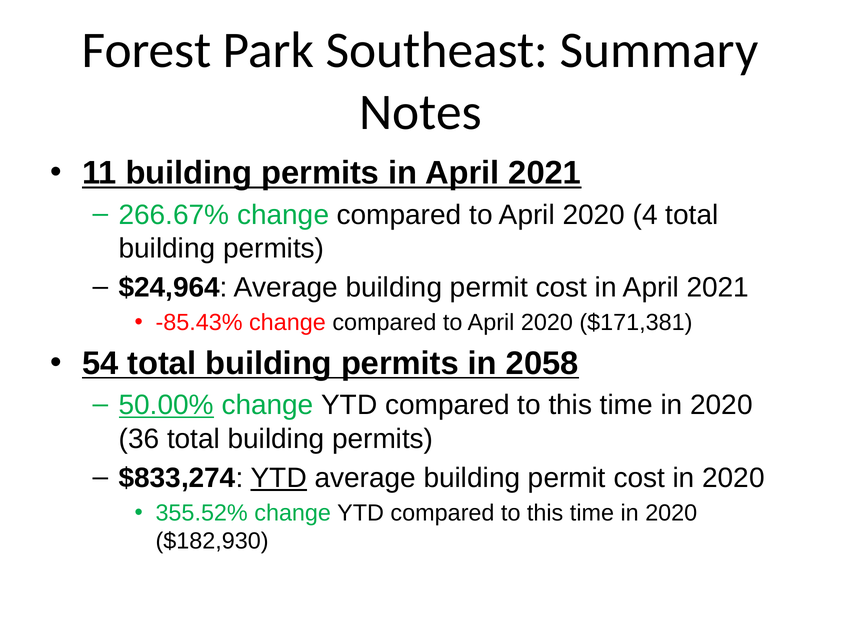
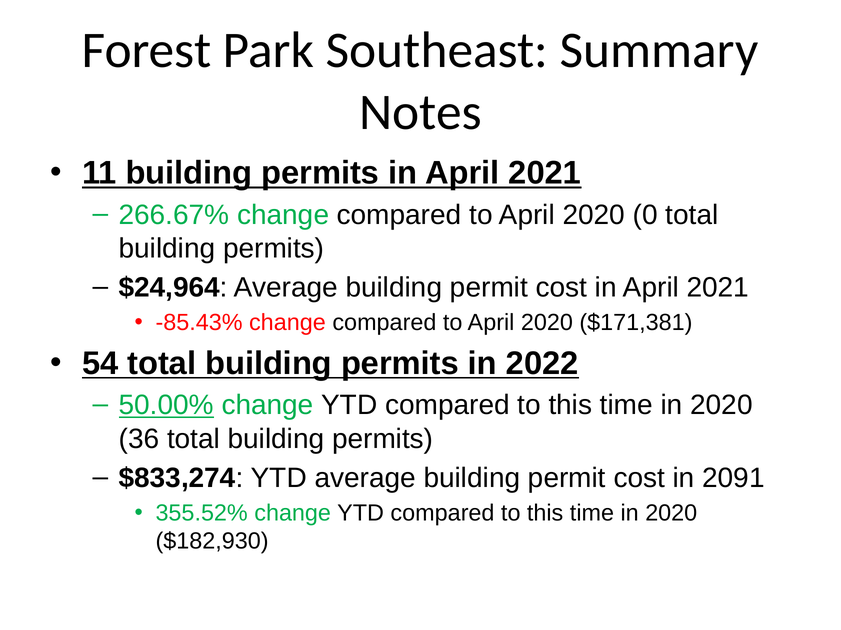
4: 4 -> 0 (645, 215)
2058: 2058 -> 2022 (542, 364)
YTD underline: present -> none (279, 479)
cost in 2020: 2020 -> 2091 (733, 479)
